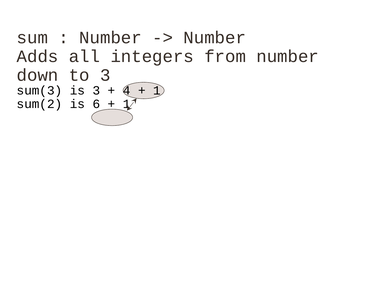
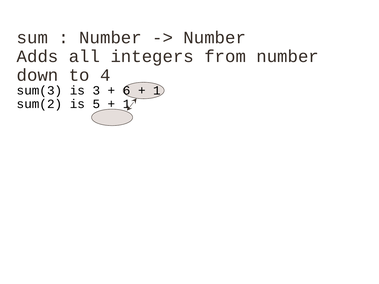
to 3: 3 -> 4 (105, 75)
4: 4 -> 6 (127, 90)
6: 6 -> 5 (96, 104)
